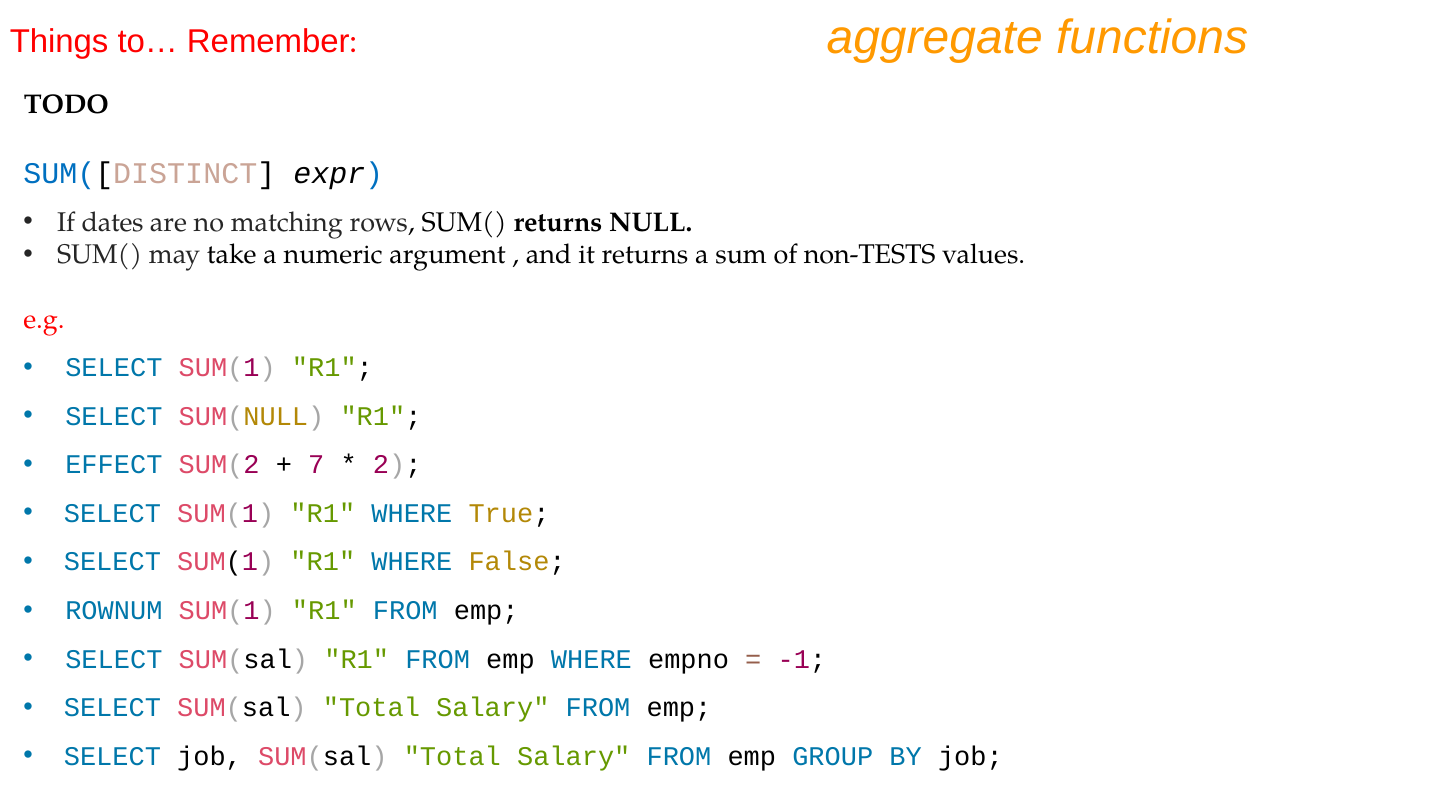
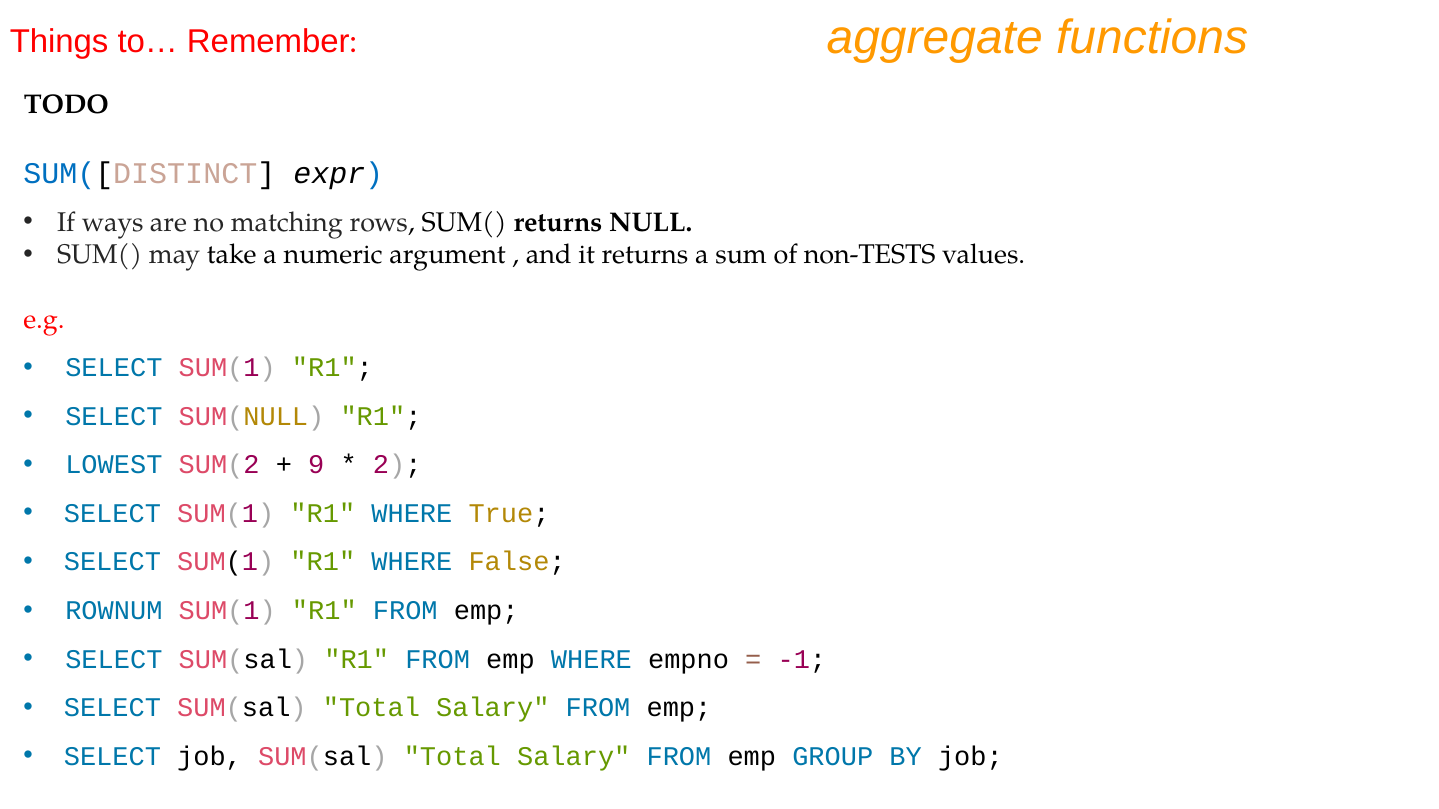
dates: dates -> ways (113, 222)
EFFECT: EFFECT -> LOWEST (114, 465)
7: 7 -> 9 (316, 465)
